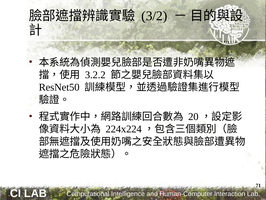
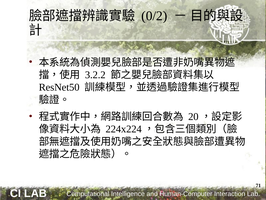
3/2: 3/2 -> 0/2 (154, 16)
